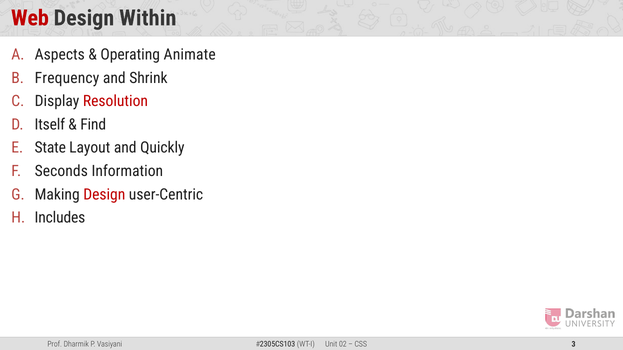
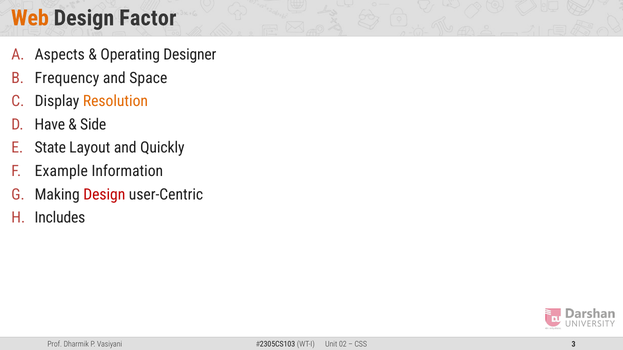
Web colour: red -> orange (30, 18)
Within: Within -> Factor (148, 18)
Animate: Animate -> Designer (190, 55)
Shrink: Shrink -> Space (148, 78)
Resolution colour: red -> orange (115, 101)
Itself: Itself -> Have (50, 125)
Find: Find -> Side (93, 125)
Seconds: Seconds -> Example (61, 171)
